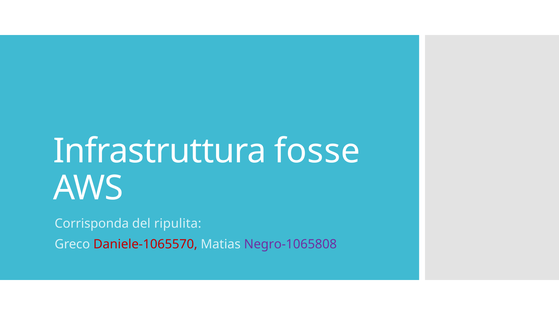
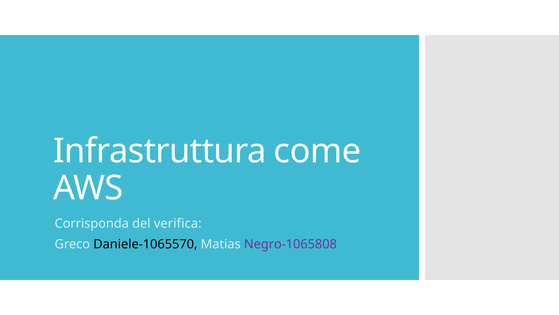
fosse: fosse -> come (317, 151)
ripulita: ripulita -> verifica (178, 223)
Daniele-1065570 colour: red -> black (145, 244)
